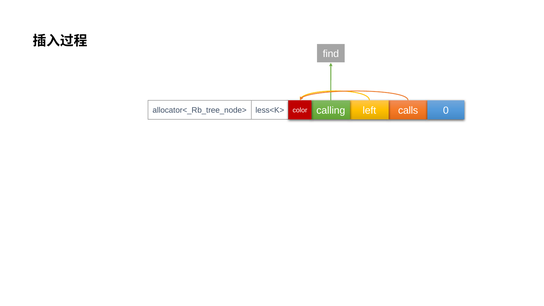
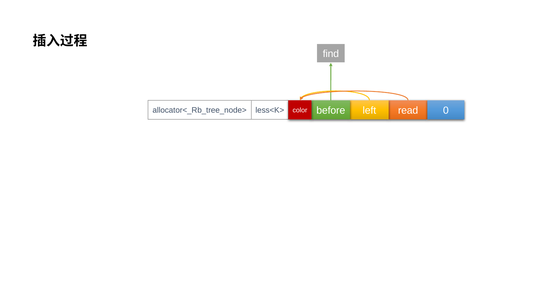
calling: calling -> before (331, 111)
calls: calls -> read (408, 111)
